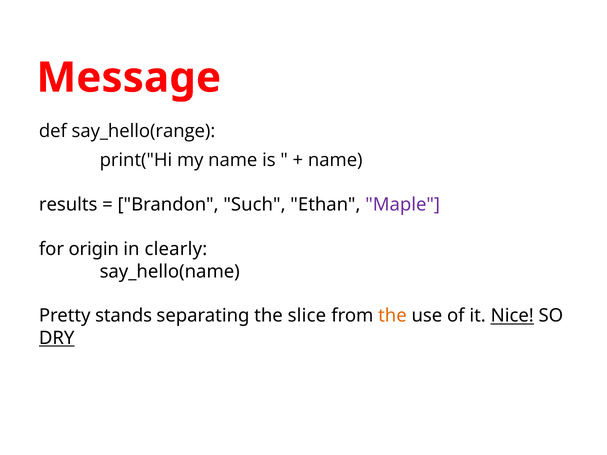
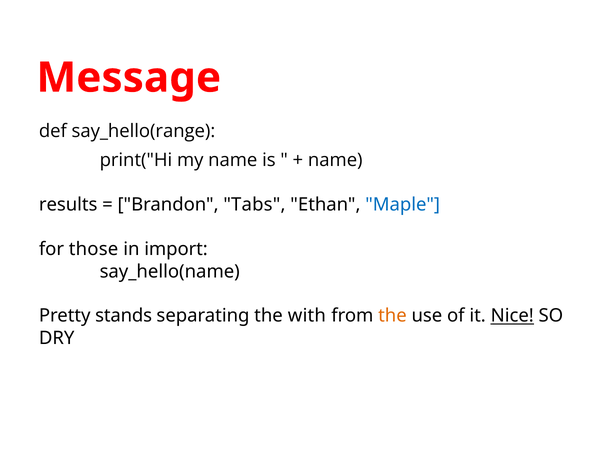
Such: Such -> Tabs (254, 205)
Maple colour: purple -> blue (403, 205)
origin: origin -> those (94, 249)
clearly: clearly -> import (176, 249)
slice: slice -> with (307, 316)
DRY underline: present -> none (57, 338)
